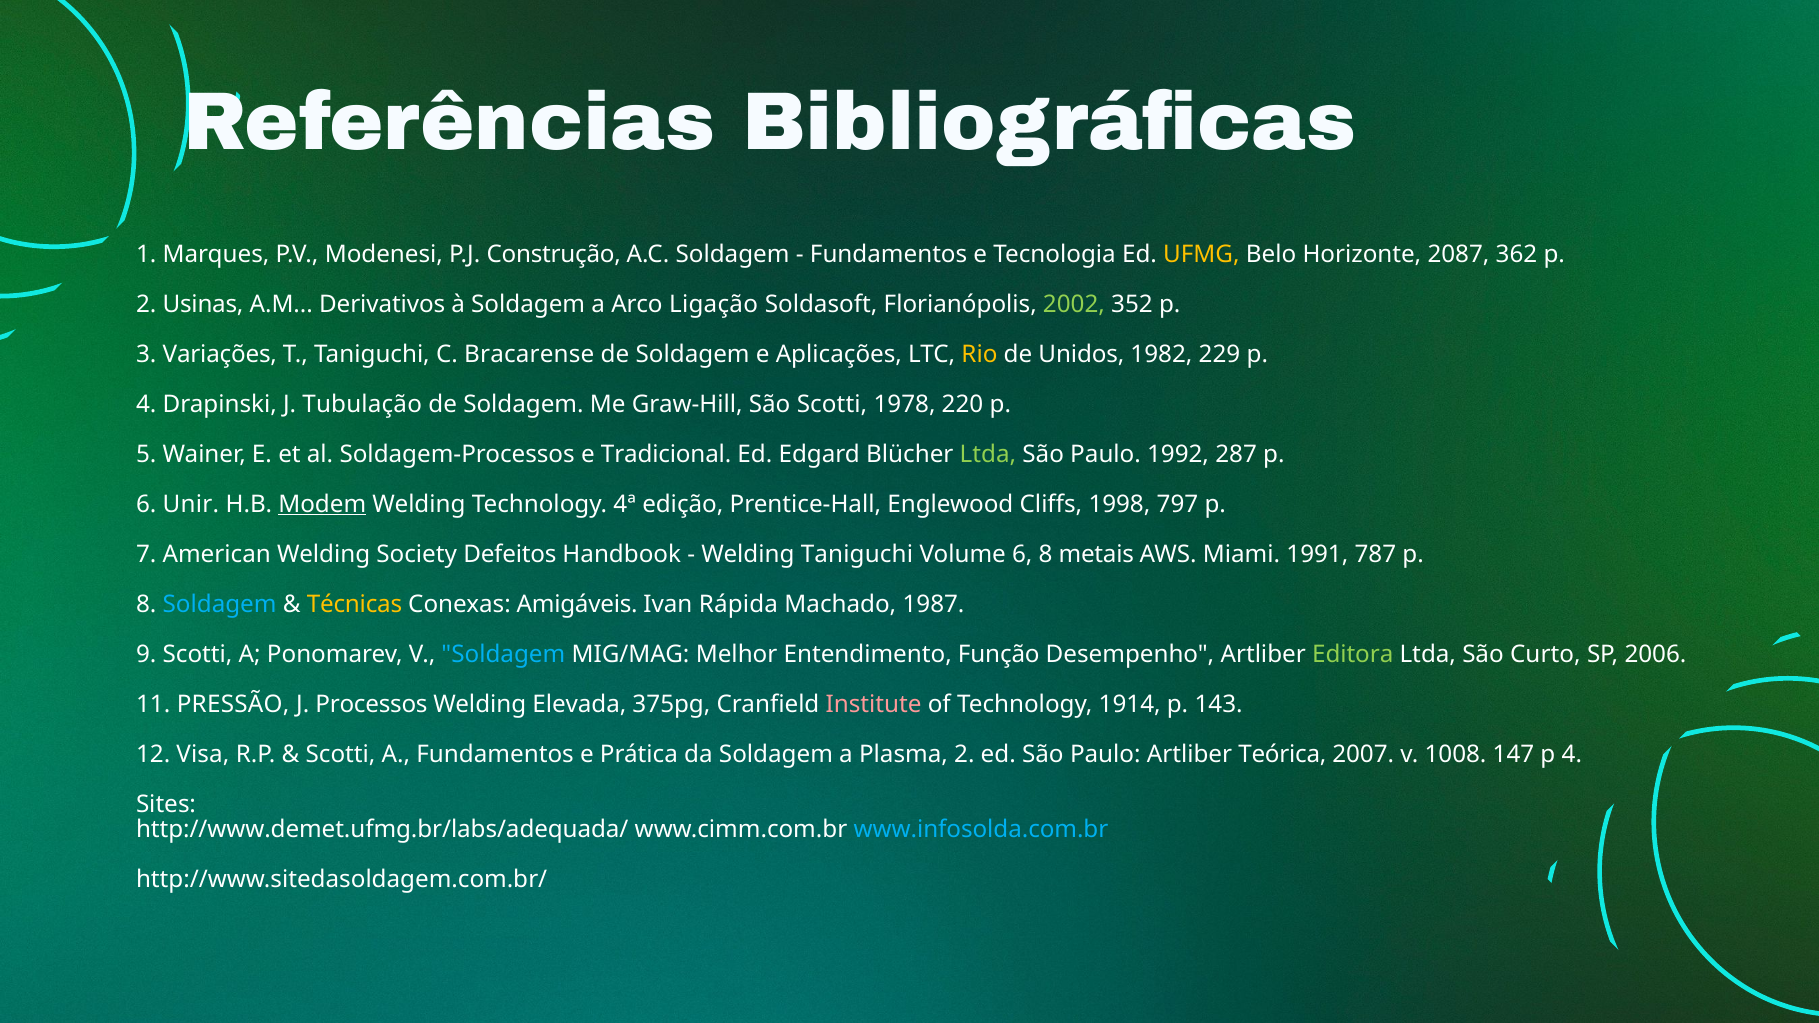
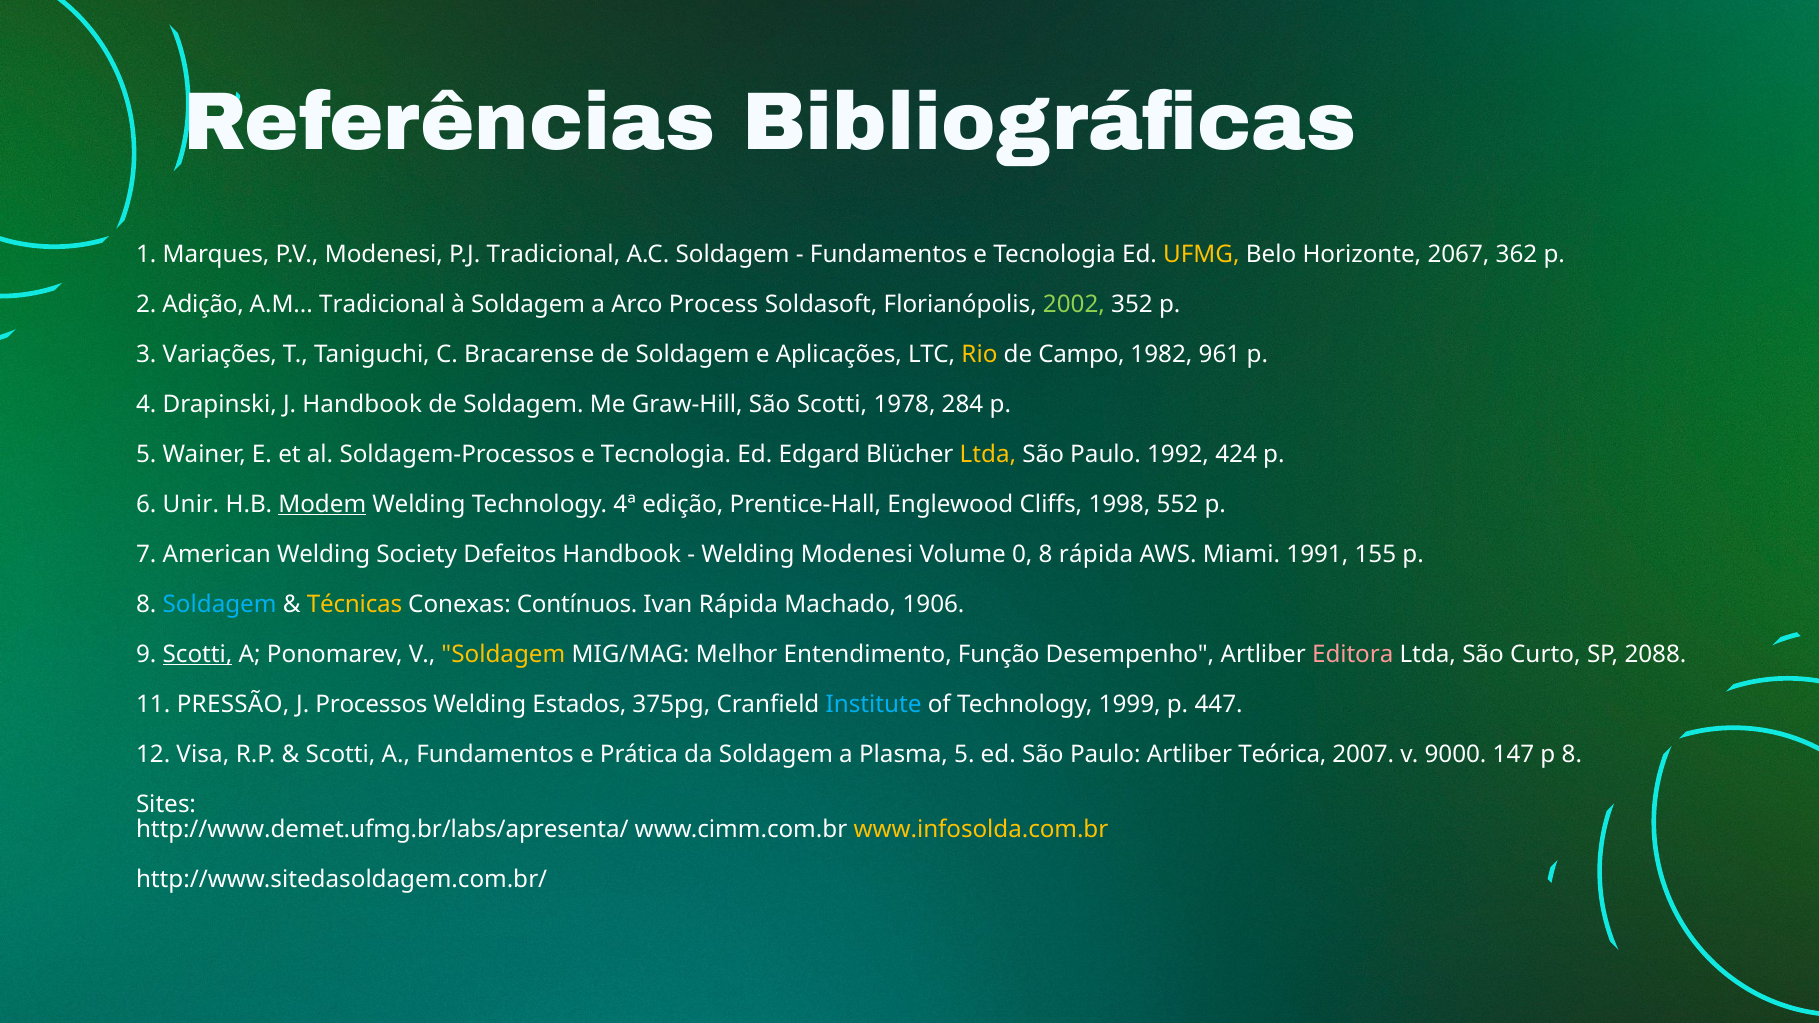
P.J Construção: Construção -> Tradicional (553, 254)
2087: 2087 -> 2067 (1458, 254)
Usinas: Usinas -> Adição (203, 304)
A.M Derivativos: Derivativos -> Tradicional (382, 304)
Ligação: Ligação -> Process (714, 304)
Unidos: Unidos -> Campo (1081, 354)
229: 229 -> 961 (1220, 354)
J Tubulação: Tubulação -> Handbook (362, 404)
220: 220 -> 284 (963, 404)
Soldagem-Processos e Tradicional: Tradicional -> Tecnologia (666, 454)
Ltda colour: light green -> yellow (988, 454)
287: 287 -> 424 (1236, 454)
797: 797 -> 552 (1177, 504)
Welding Taniguchi: Taniguchi -> Modenesi (857, 554)
Volume 6: 6 -> 0 (1022, 554)
8 metais: metais -> rápida (1096, 554)
787: 787 -> 155 (1375, 554)
Amigáveis: Amigáveis -> Contínuos (577, 604)
1987: 1987 -> 1906 (934, 604)
Scotti underline: none -> present (198, 654)
Soldagem colour: light blue -> yellow (503, 654)
Editora colour: light green -> pink (1353, 654)
2006: 2006 -> 2088 (1655, 654)
Elevada: Elevada -> Estados (579, 704)
Institute colour: pink -> light blue (874, 704)
1914: 1914 -> 1999 (1130, 704)
143: 143 -> 447 (1219, 704)
Plasma 2: 2 -> 5 (964, 754)
1008: 1008 -> 9000 (1456, 754)
147 p 4: 4 -> 8 (1572, 754)
http://www.demet.ufmg.br/labs/adequada/: http://www.demet.ufmg.br/labs/adequada/ -> http://www.demet.ufmg.br/labs/apresenta/ (382, 829)
www.infosolda.com.br colour: light blue -> yellow (981, 829)
